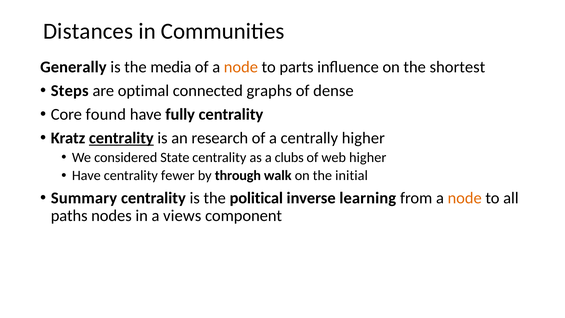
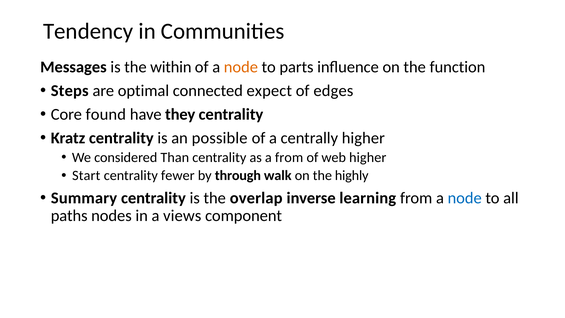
Distances: Distances -> Tendency (88, 31)
Generally: Generally -> Messages (73, 67)
media: media -> within (171, 67)
shortest: shortest -> function (457, 67)
graphs: graphs -> expect (269, 91)
dense: dense -> edges (333, 91)
fully: fully -> they (180, 114)
centrality underline: present -> none (121, 138)
research: research -> possible (220, 138)
State: State -> Than (175, 157)
a clubs: clubs -> from (289, 157)
Have: Have -> Start (86, 176)
initial: initial -> highly (352, 176)
political: political -> overlap (256, 198)
node colour: orange -> blue (465, 198)
